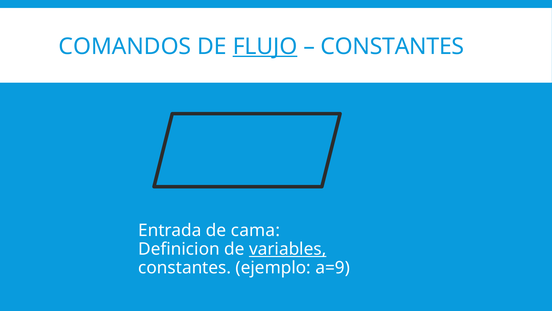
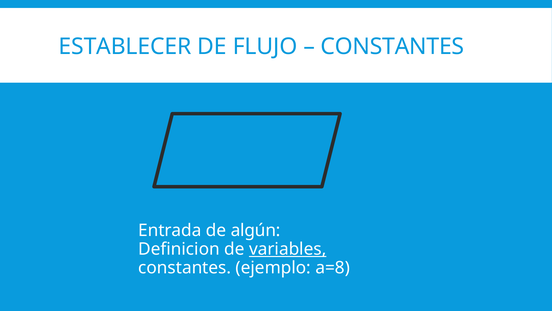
COMANDOS: COMANDOS -> ESTABLECER (125, 46)
FLUJO underline: present -> none (265, 46)
cama: cama -> algún (256, 230)
a=9: a=9 -> a=8 (333, 267)
